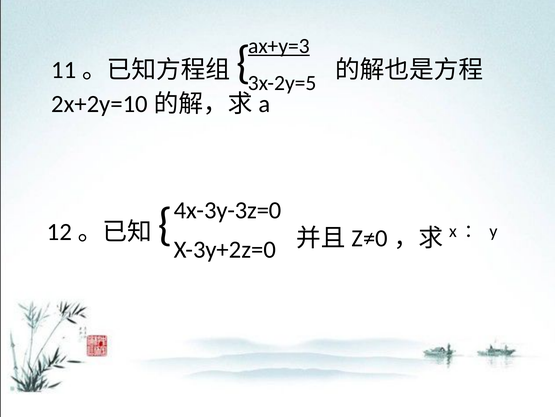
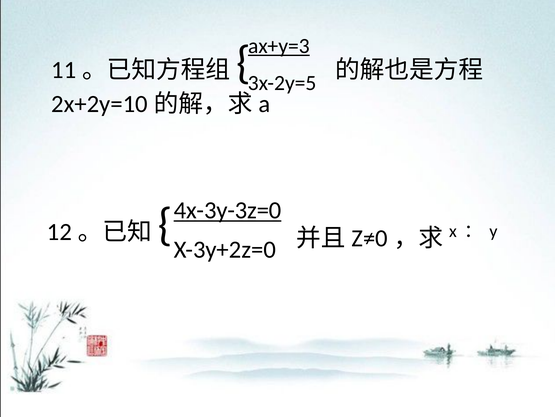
4x-3y-3z=0 underline: none -> present (228, 210)
